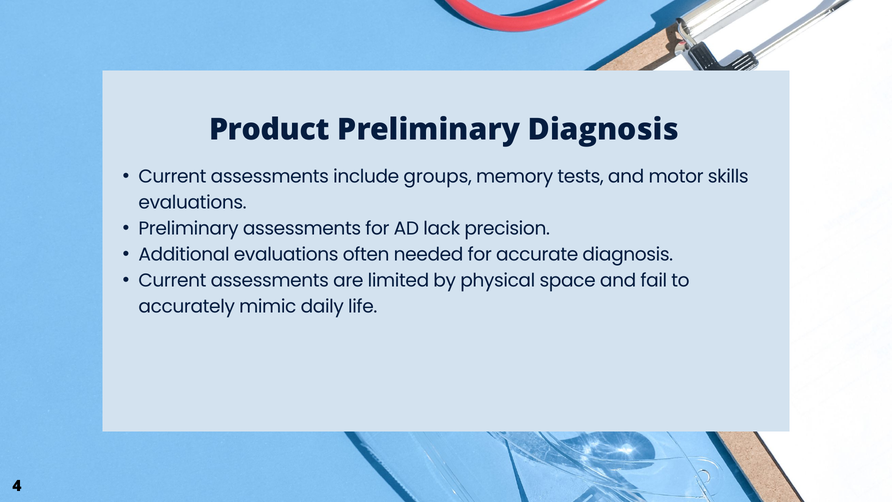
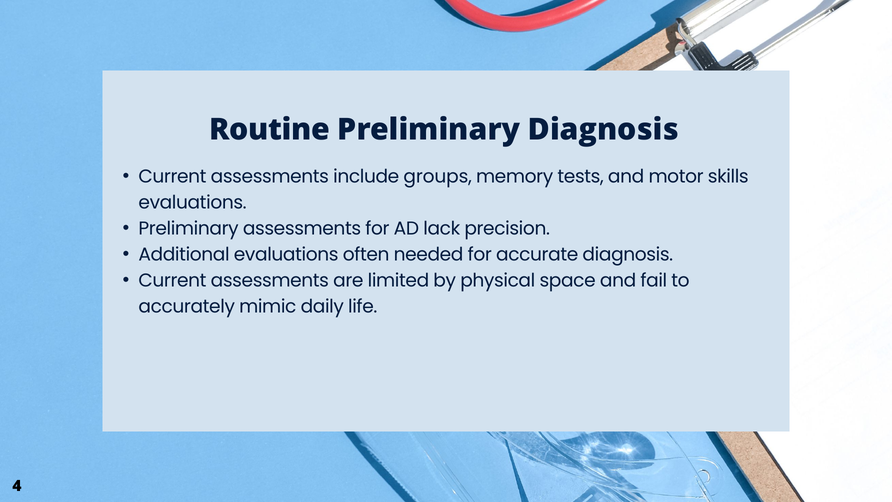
Product: Product -> Routine (269, 130)
